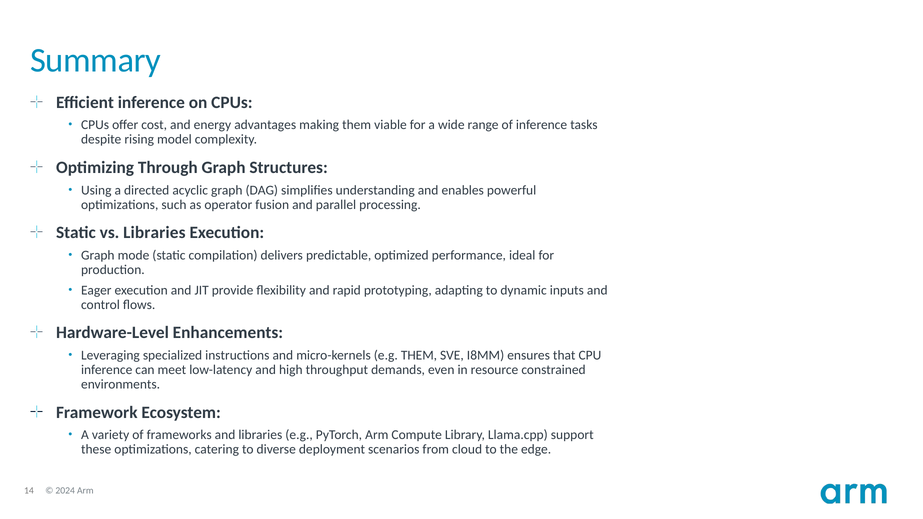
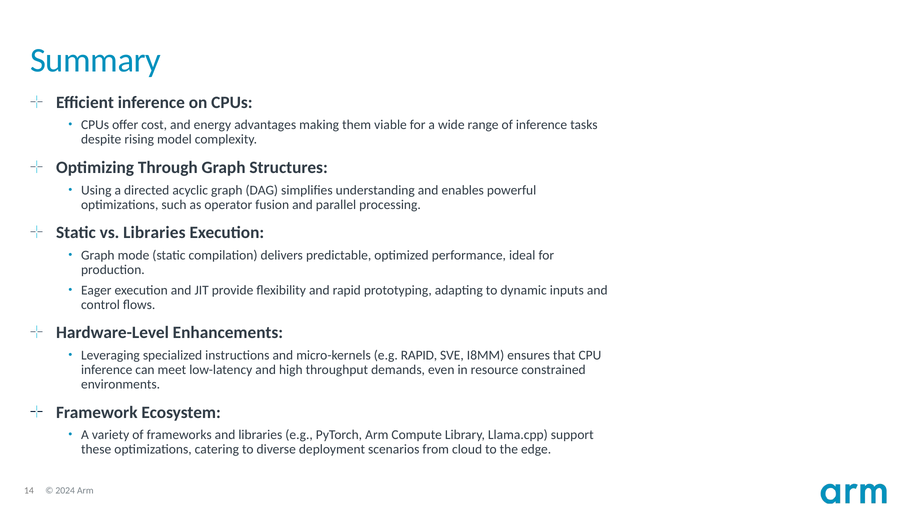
e.g THEM: THEM -> RAPID (419, 355)
